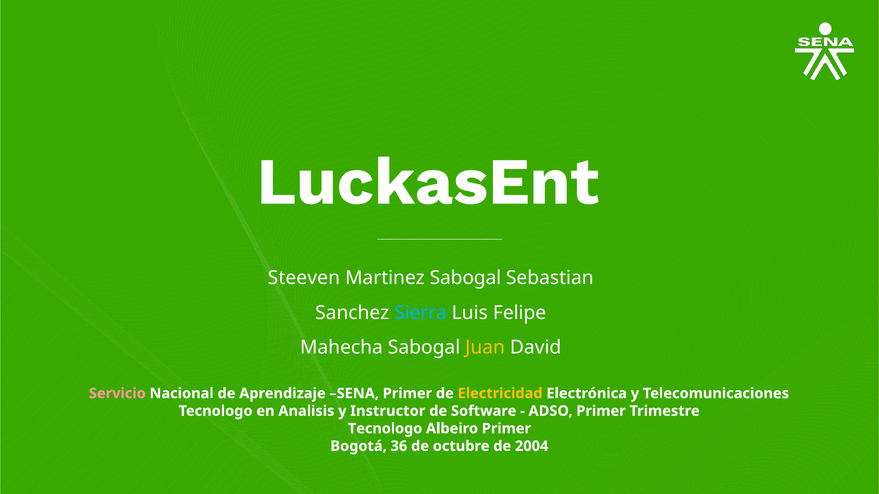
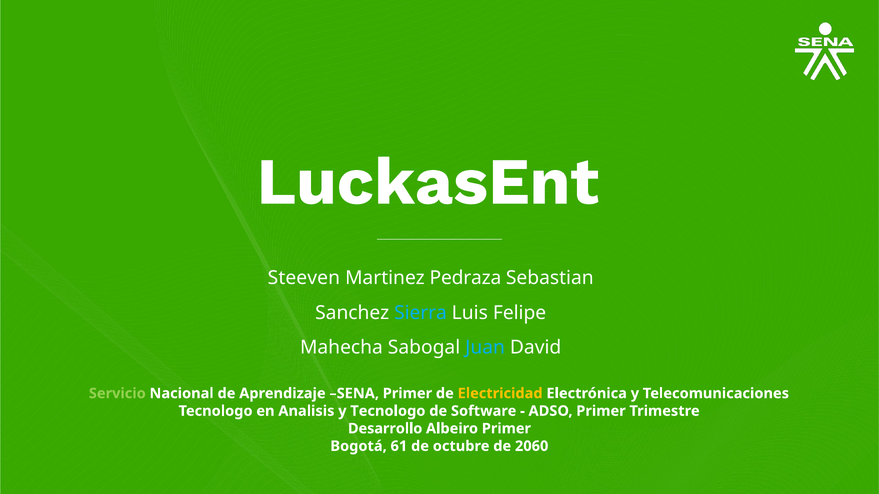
Martinez Sabogal: Sabogal -> Pedraza (465, 278)
Juan colour: yellow -> light blue (485, 348)
Servicio colour: pink -> light green (117, 394)
y Instructor: Instructor -> Tecnologo (388, 411)
Tecnologo: Tecnologo -> Desarrollo (385, 429)
36: 36 -> 61 (399, 446)
2004: 2004 -> 2060 (532, 446)
